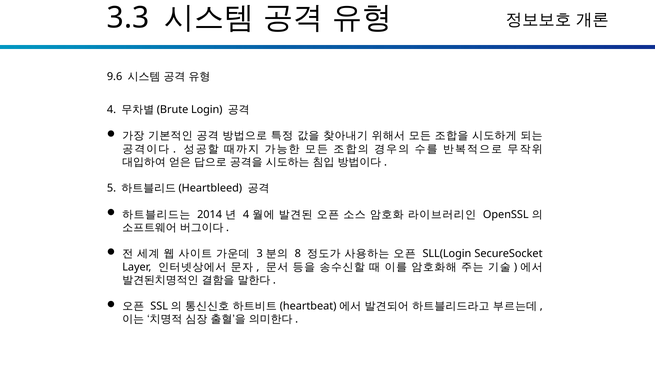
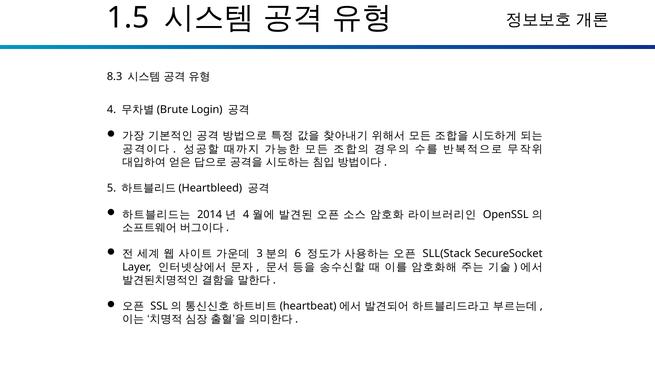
3.3: 3.3 -> 1.5 (128, 18)
9.6: 9.6 -> 8.3 (115, 77)
8: 8 -> 6 (298, 253)
SLL(Login: SLL(Login -> SLL(Stack (447, 253)
